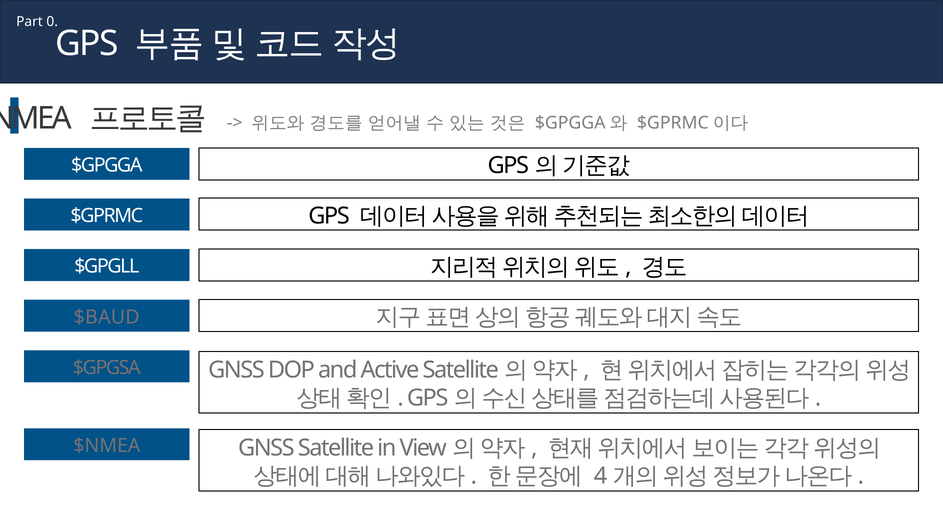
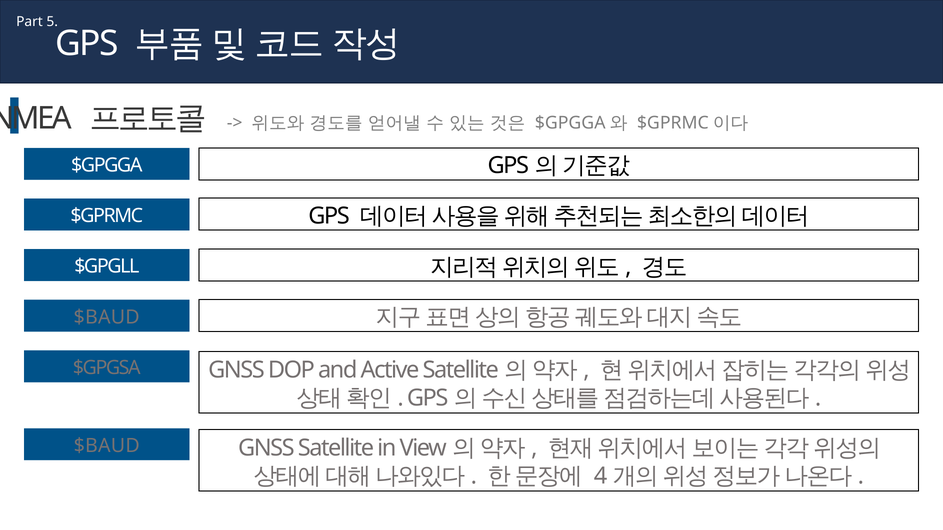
0: 0 -> 5 (52, 22)
$NMEA: $NMEA -> $BAUD (107, 446)
